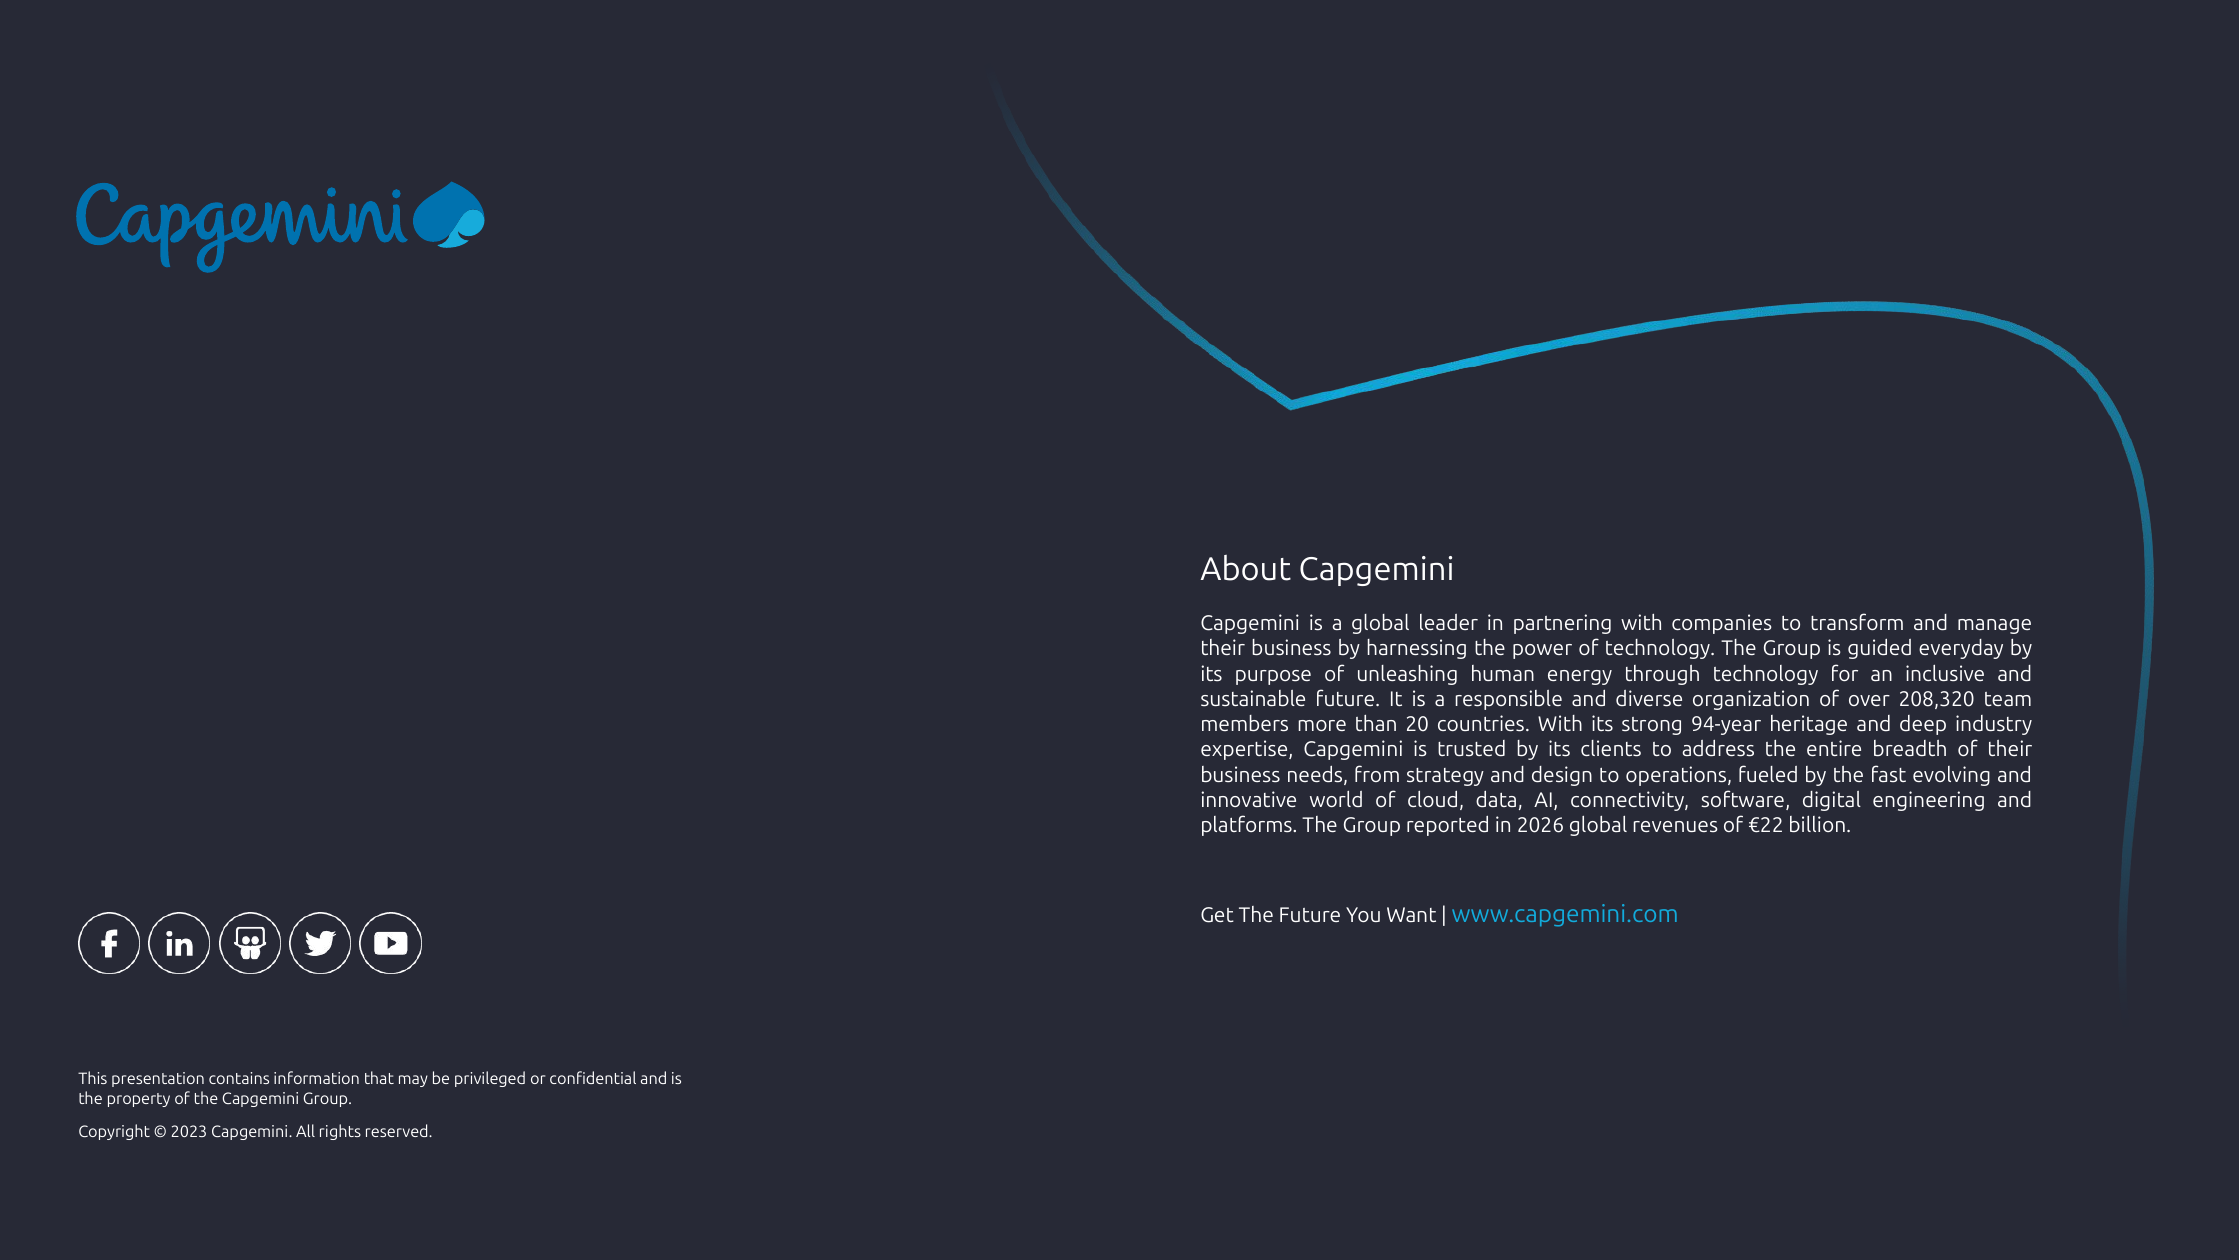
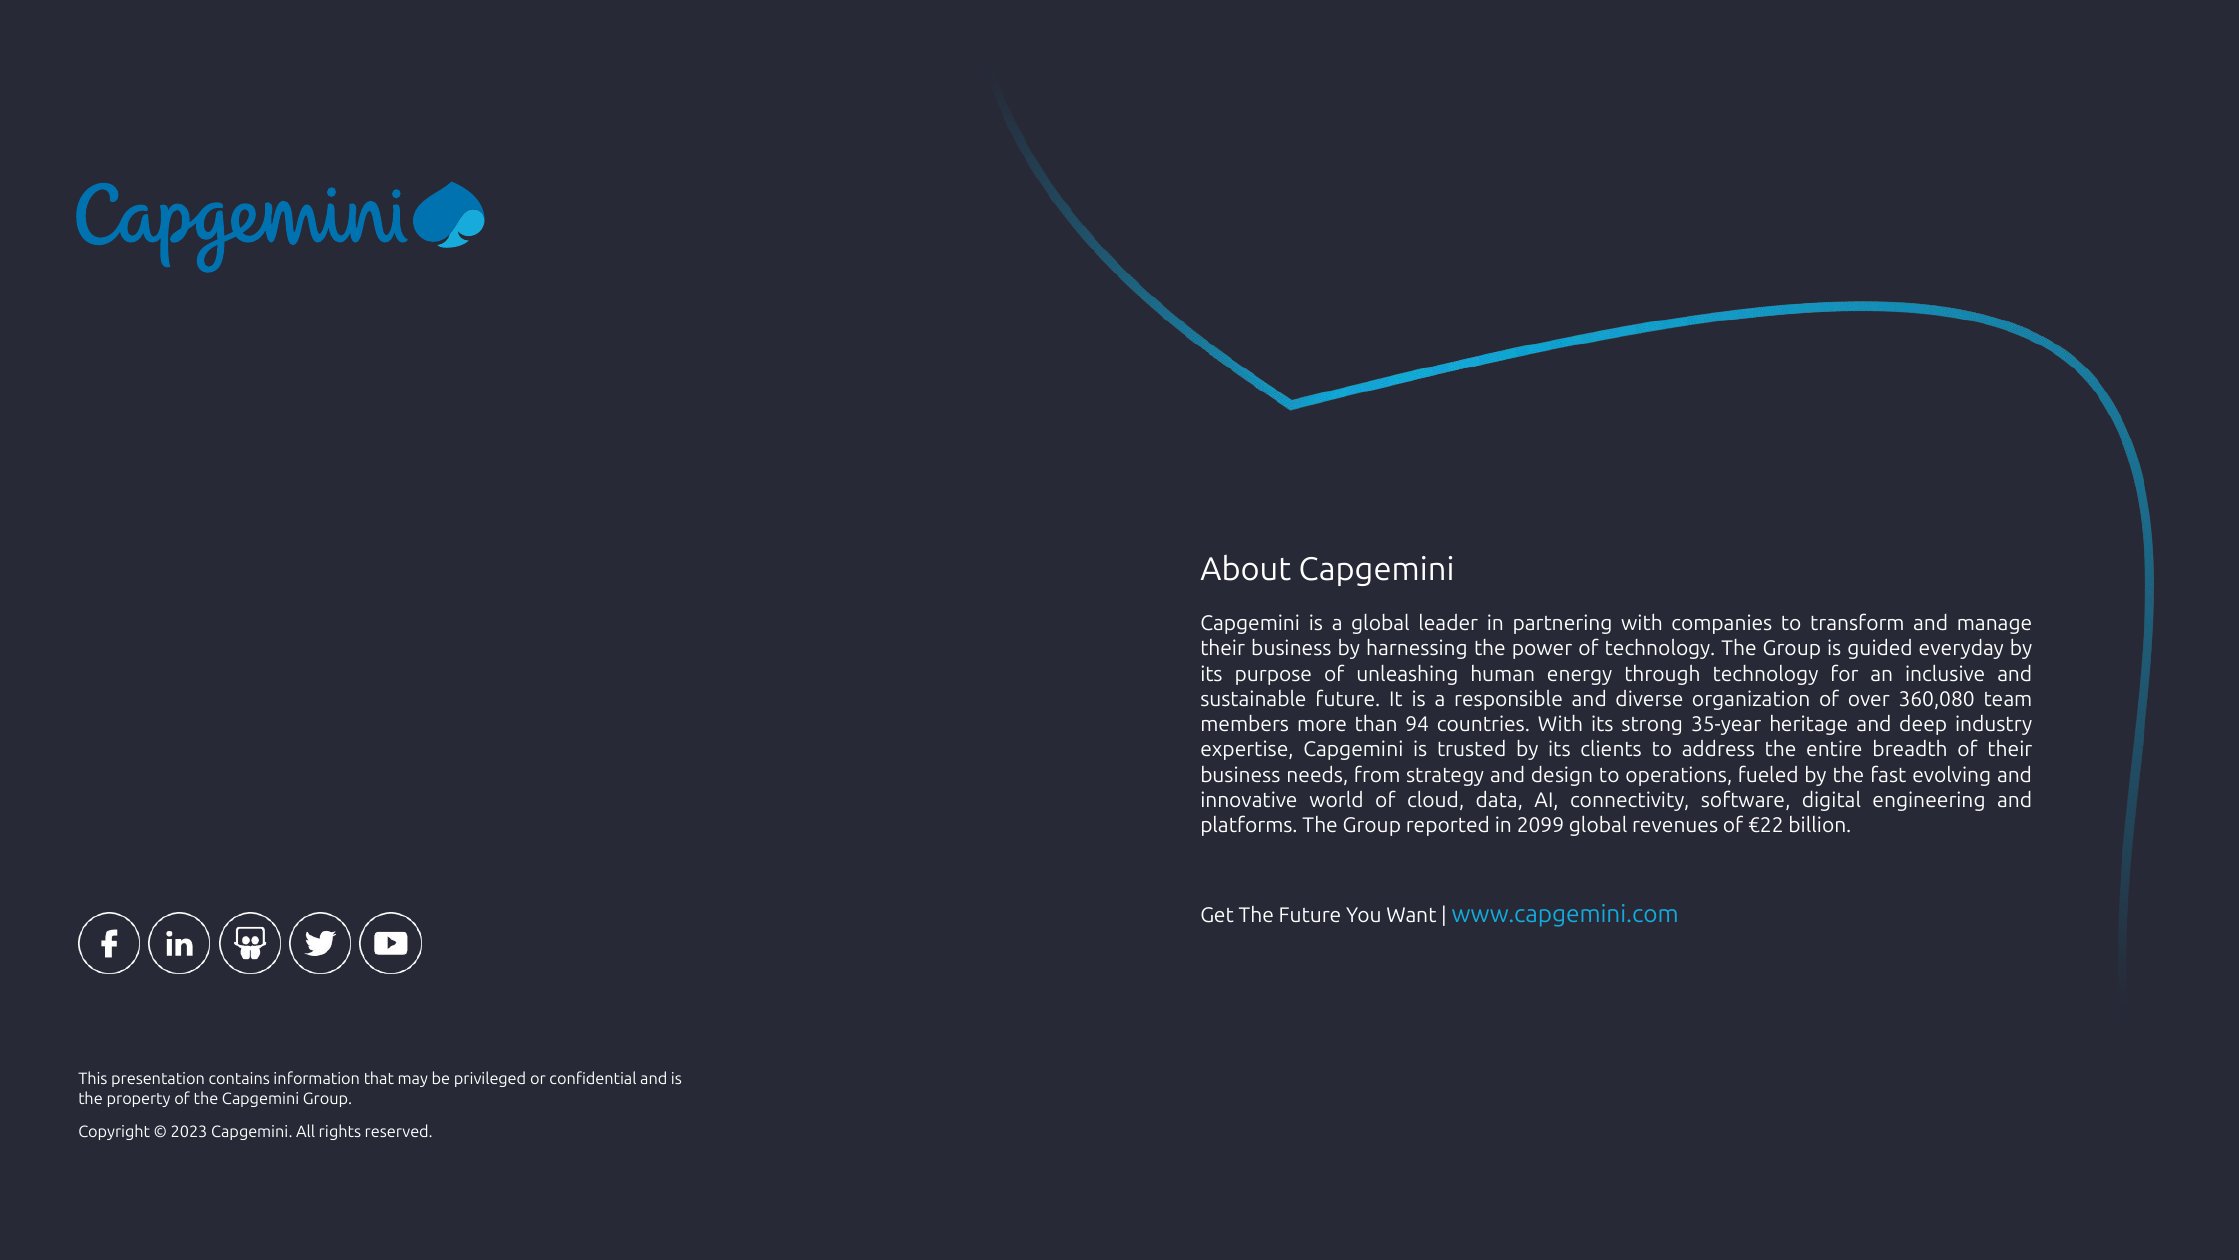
208,320: 208,320 -> 360,080 (1937, 699)
20: 20 -> 94 (1417, 724)
94-year: 94-year -> 35-year (1726, 724)
2026: 2026 -> 2099 (1540, 825)
